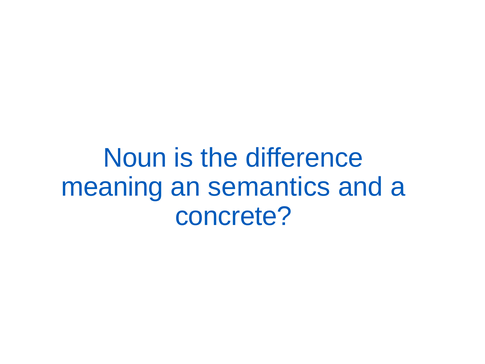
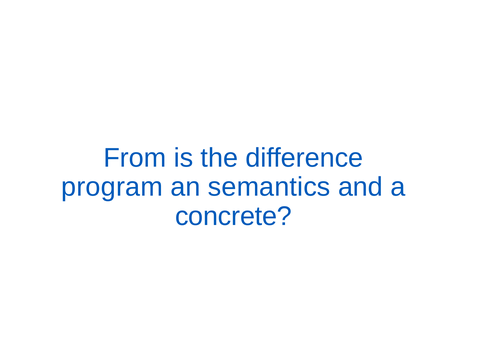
Noun: Noun -> From (135, 158)
meaning: meaning -> program (112, 187)
